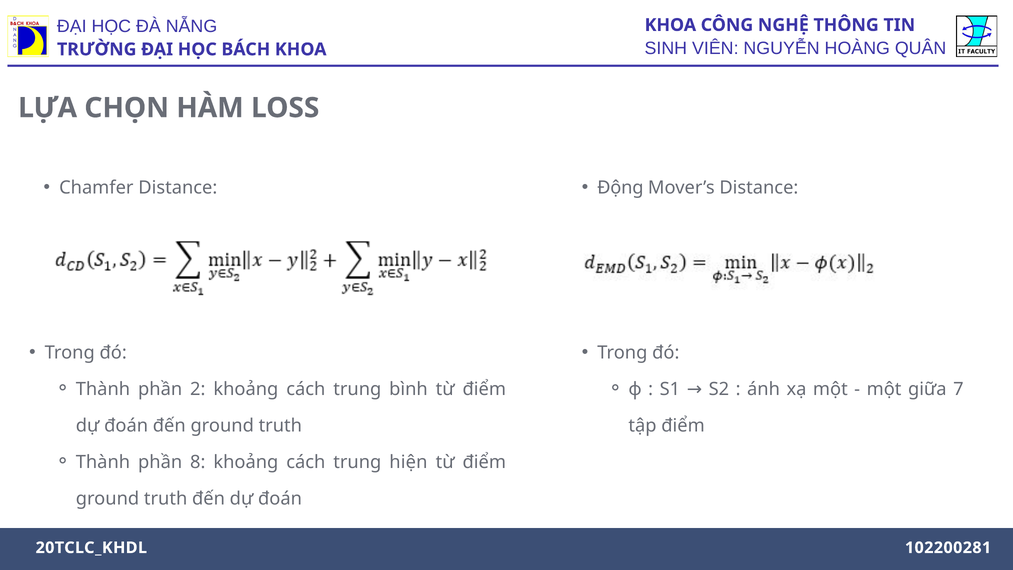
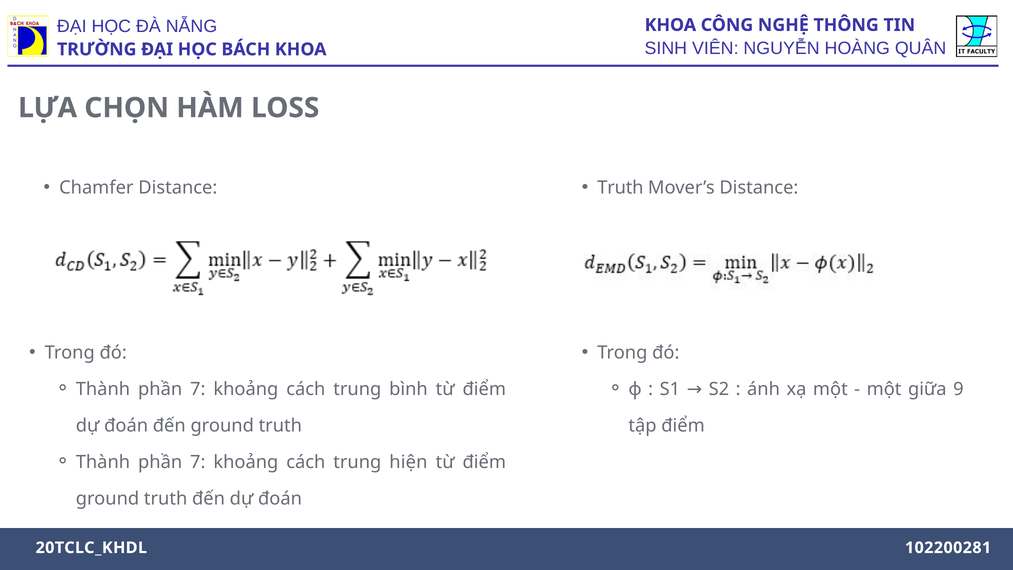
Động: Động -> Truth (620, 188)
2: 2 -> 7 (198, 389)
7: 7 -> 9 (958, 389)
8: 8 -> 7 (198, 462)
